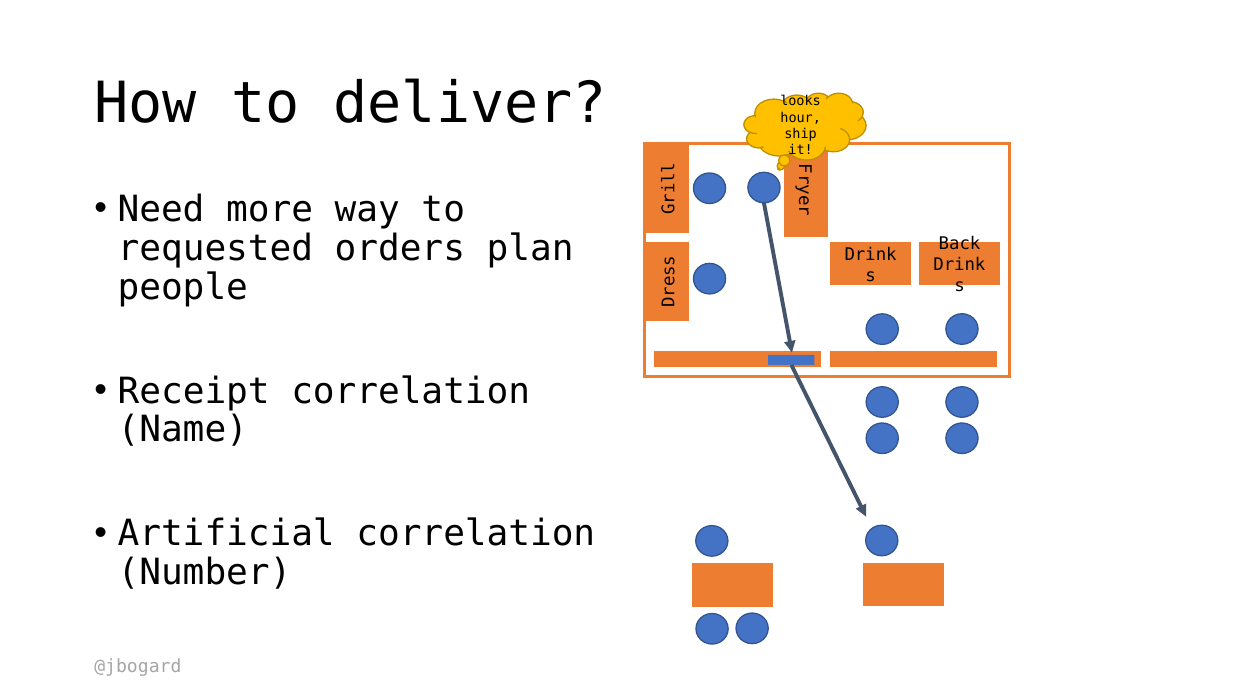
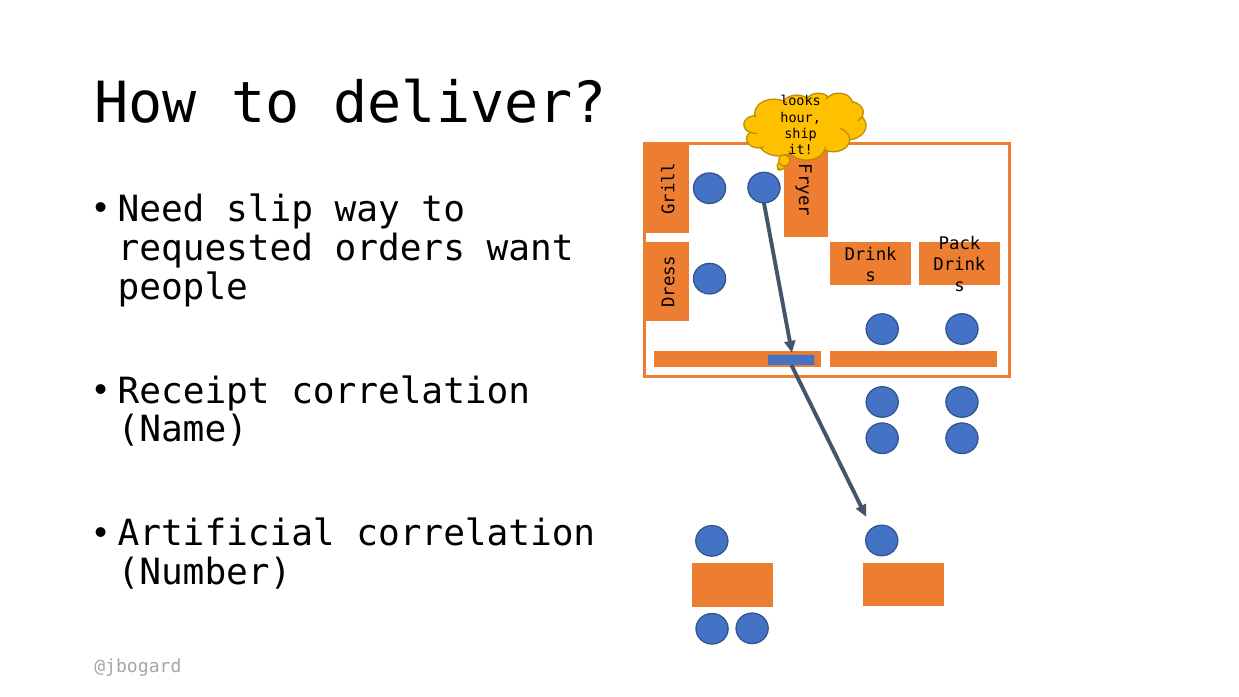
more: more -> slip (270, 209)
plan: plan -> want (530, 248)
Back: Back -> Pack (960, 244)
